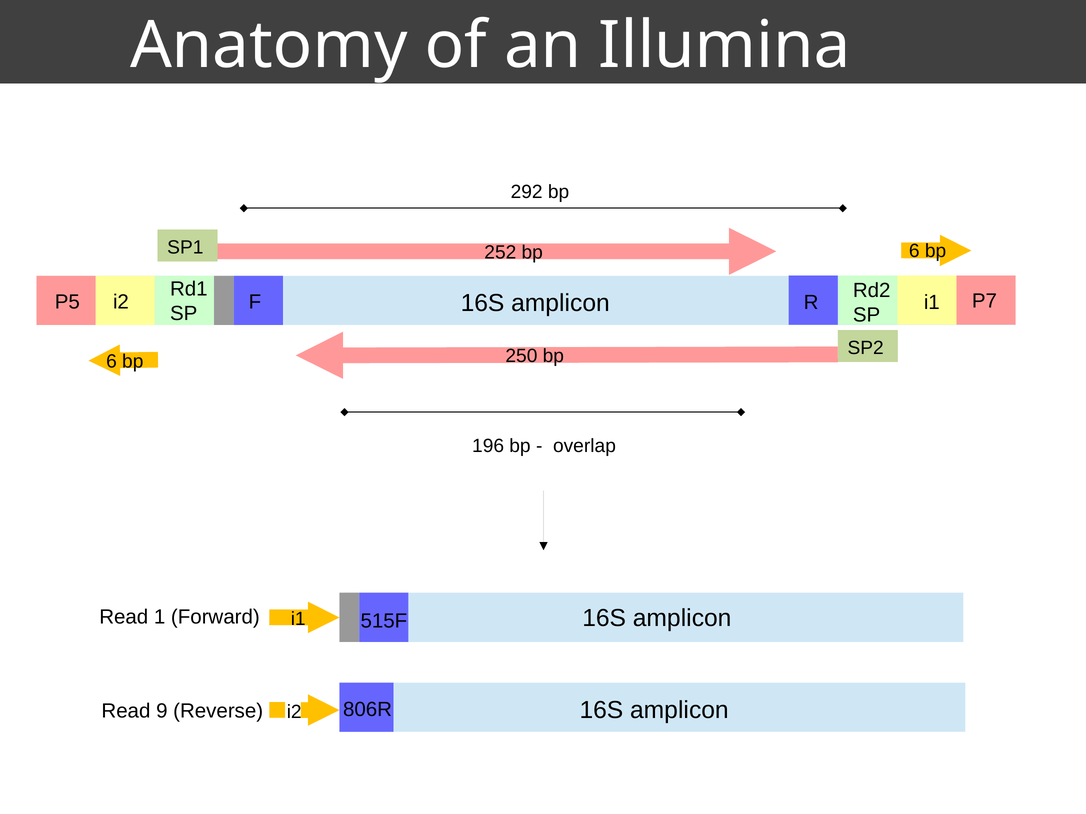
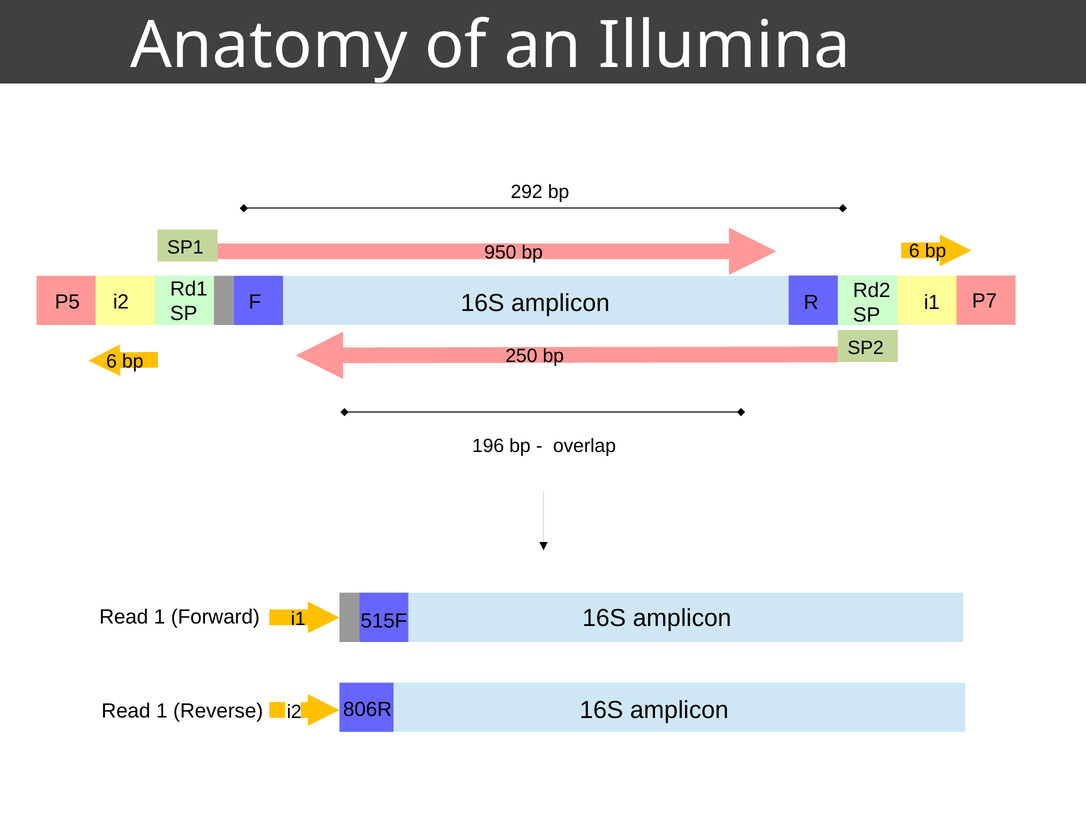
252: 252 -> 950 (500, 252)
9: 9 -> 1 (162, 711)
